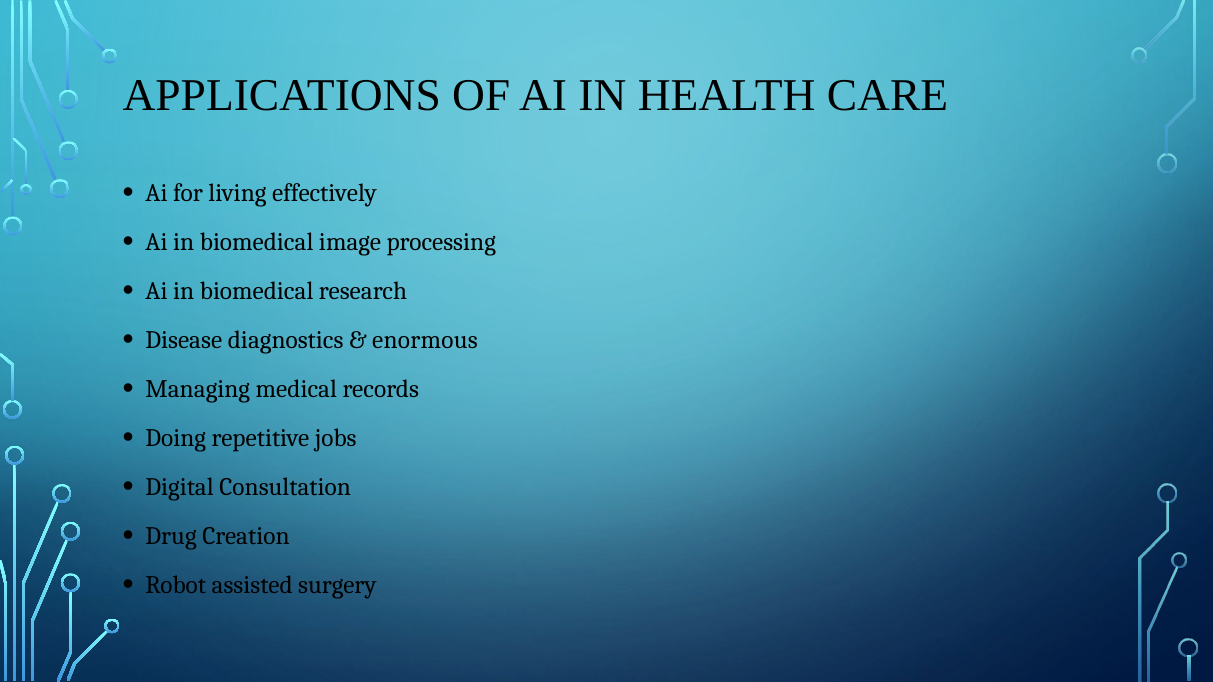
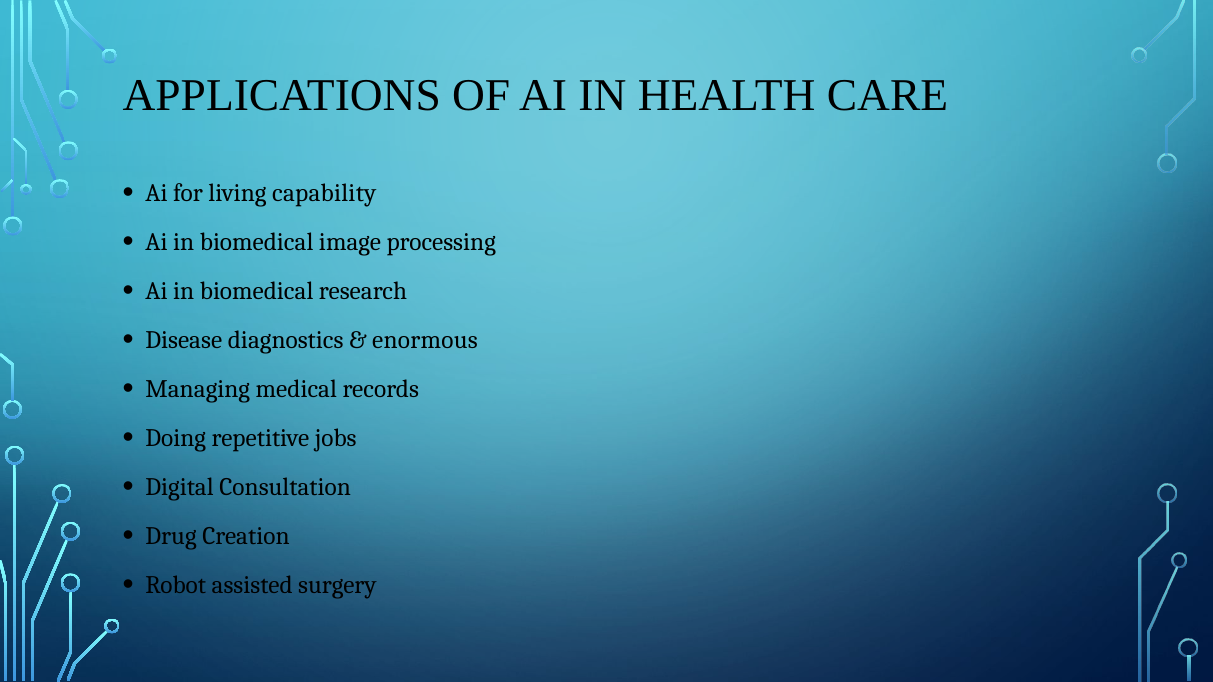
effectively: effectively -> capability (324, 193)
